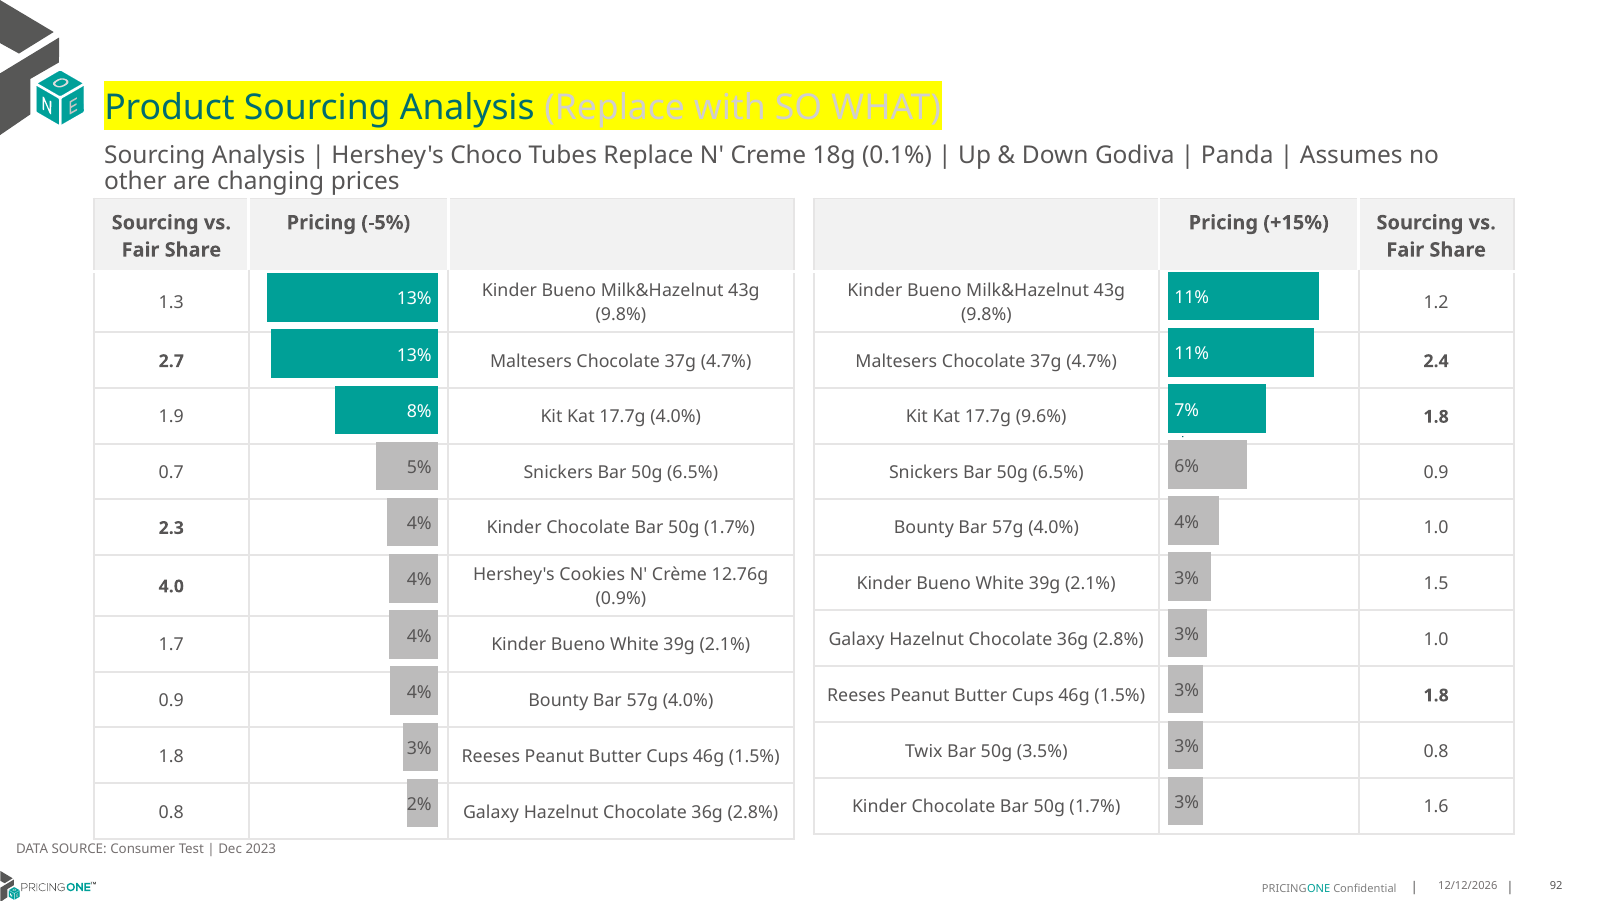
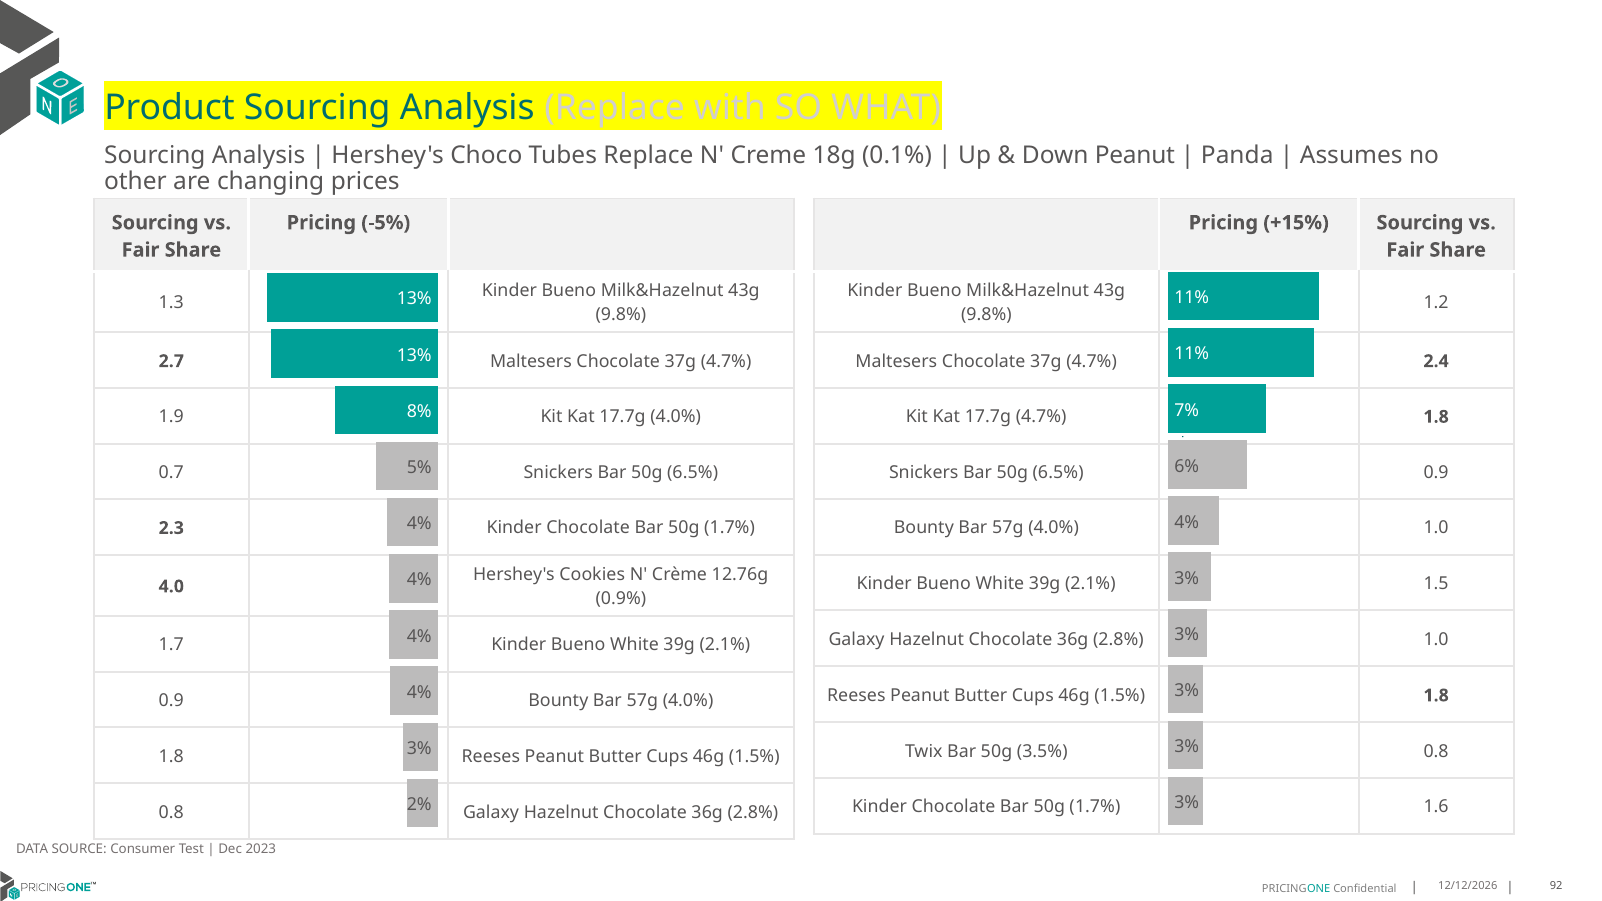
Down Godiva: Godiva -> Peanut (1135, 155)
17.7g 9.6%: 9.6% -> 4.7% (1041, 417)
